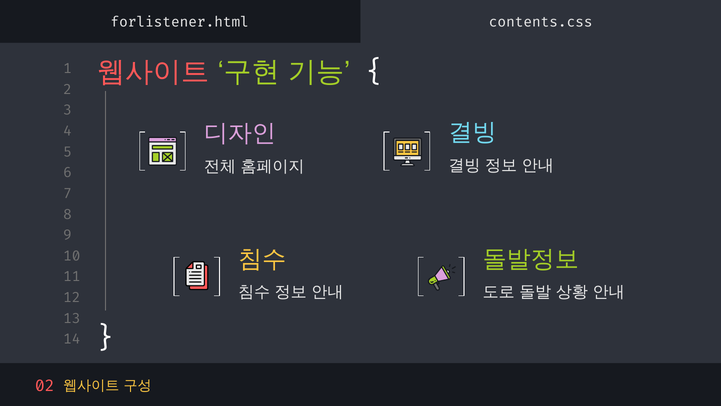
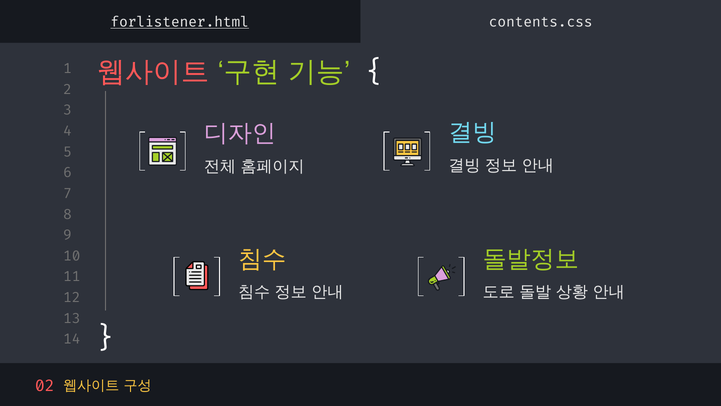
forlistener.html underline: none -> present (180, 22)
